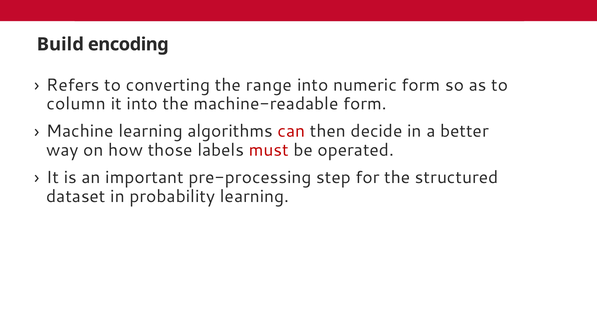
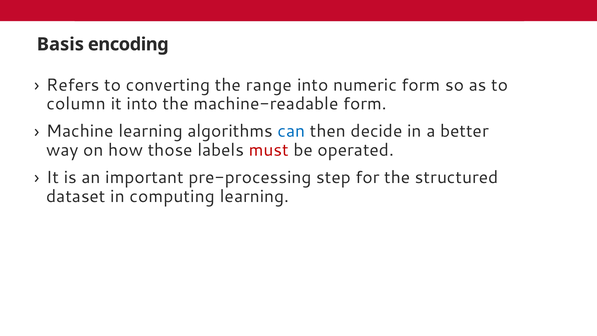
Build: Build -> Basis (60, 44)
can colour: red -> blue (291, 131)
probability: probability -> computing (172, 196)
